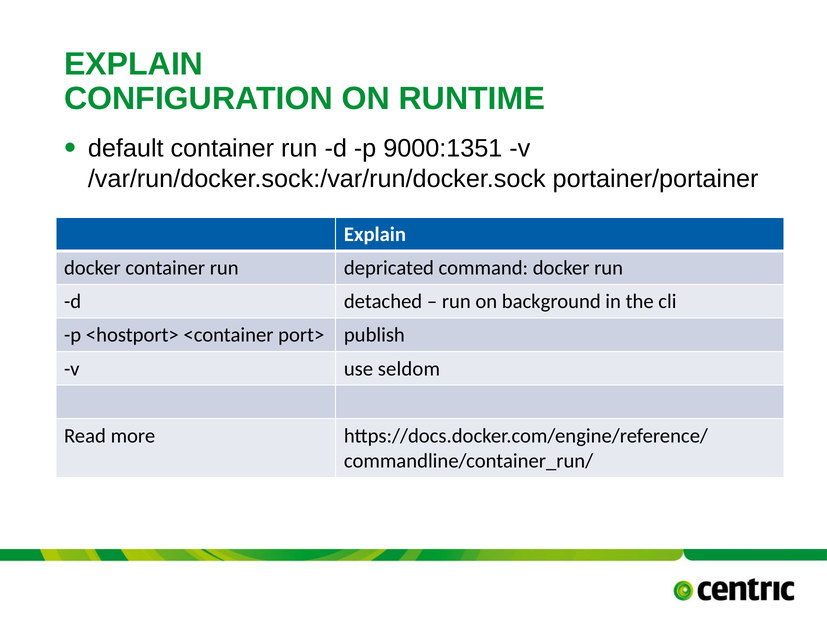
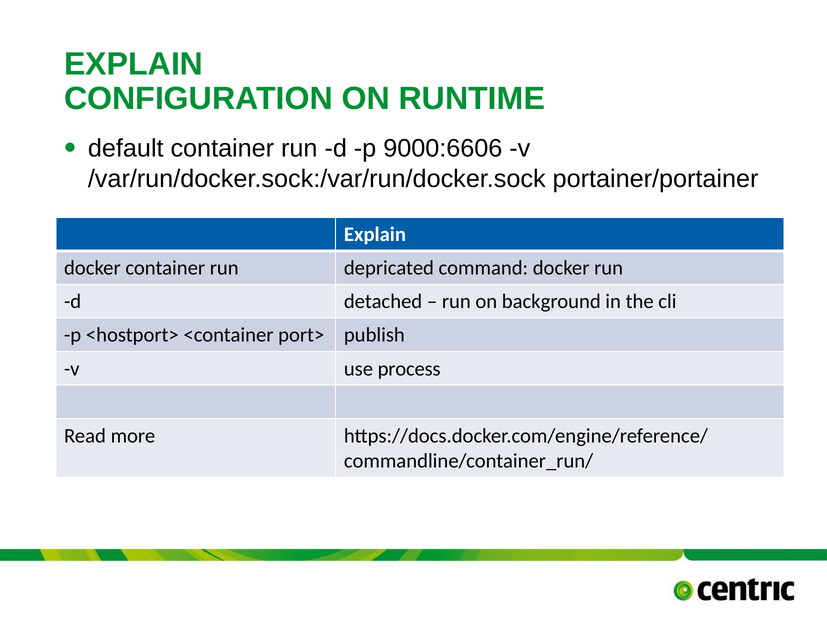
9000:1351: 9000:1351 -> 9000:6606 (443, 149)
seldom: seldom -> process (409, 369)
